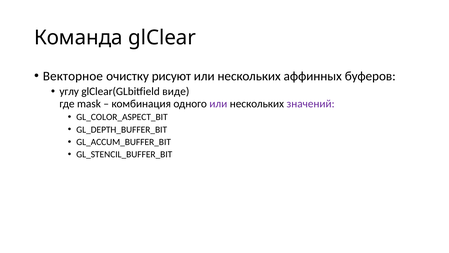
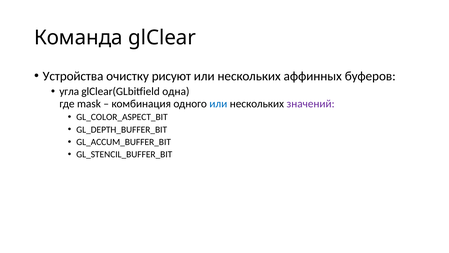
Векторное: Векторное -> Устройства (73, 76)
углу: углу -> угла (69, 91)
виде: виде -> одна (176, 91)
или colour: purple -> blue (218, 104)
